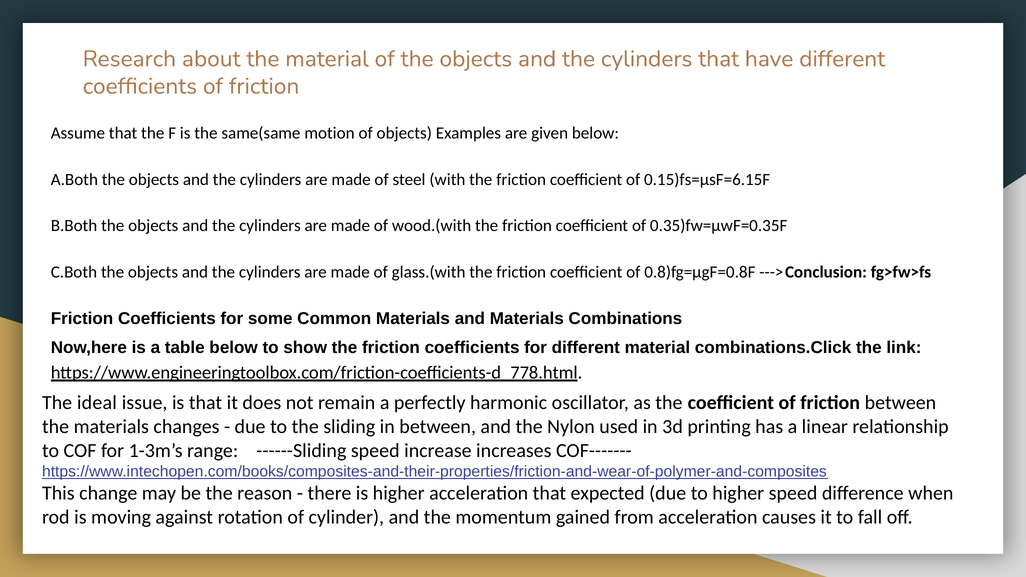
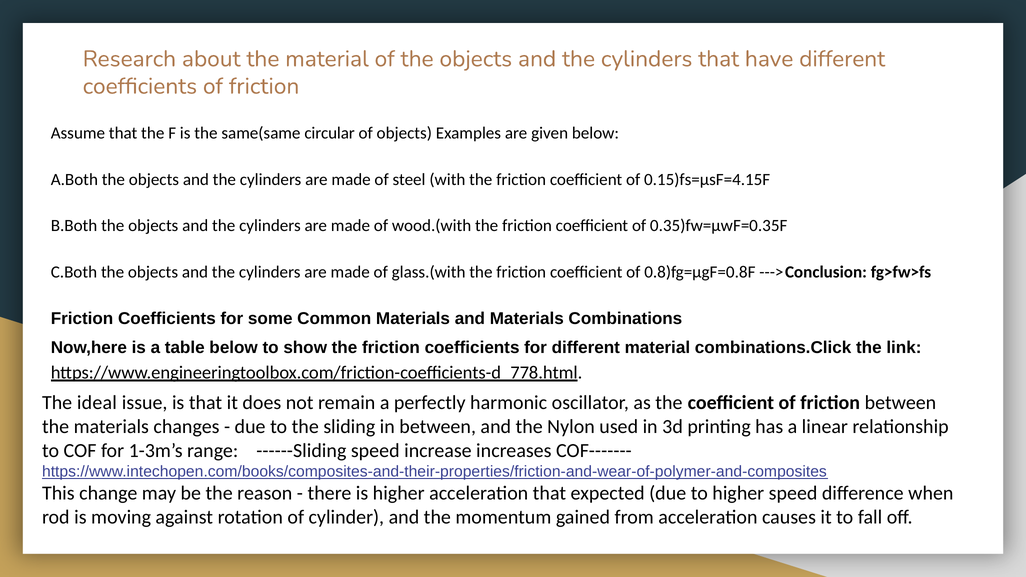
motion: motion -> circular (330, 133)
0.15)fs=μsF=6.15F: 0.15)fs=μsF=6.15F -> 0.15)fs=μsF=4.15F (707, 180)
